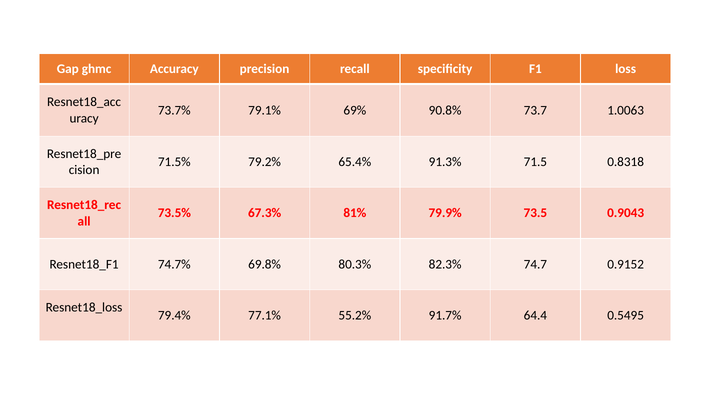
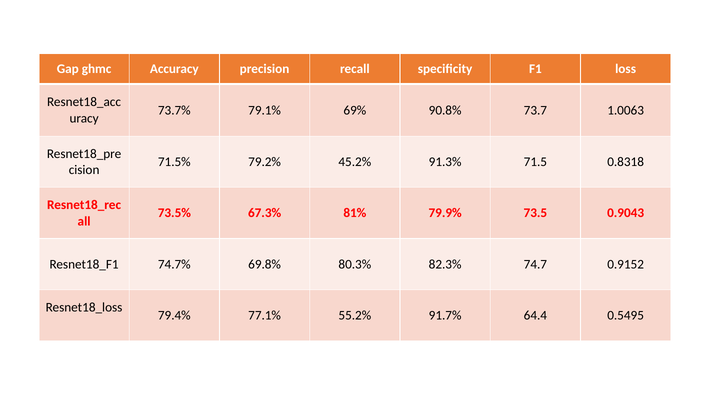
65.4%: 65.4% -> 45.2% (355, 162)
